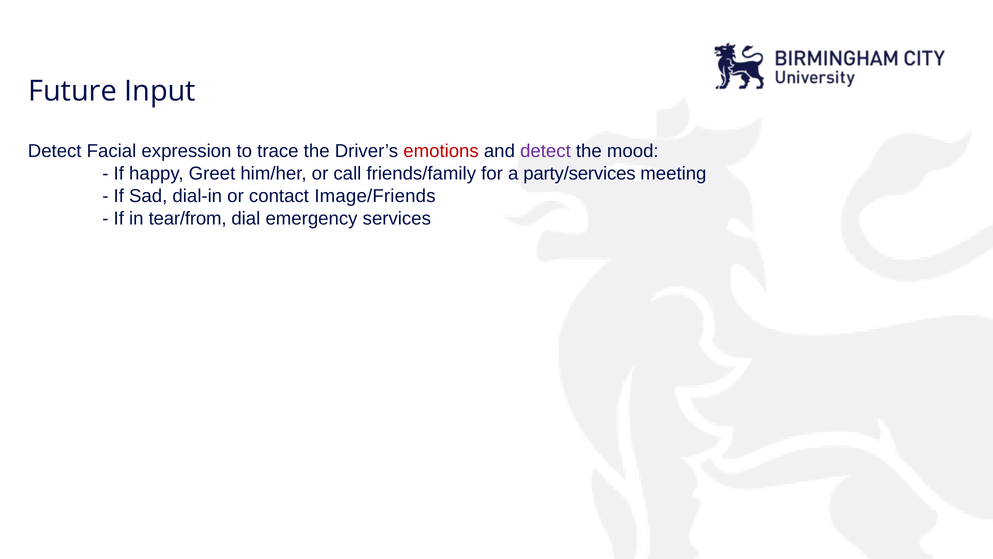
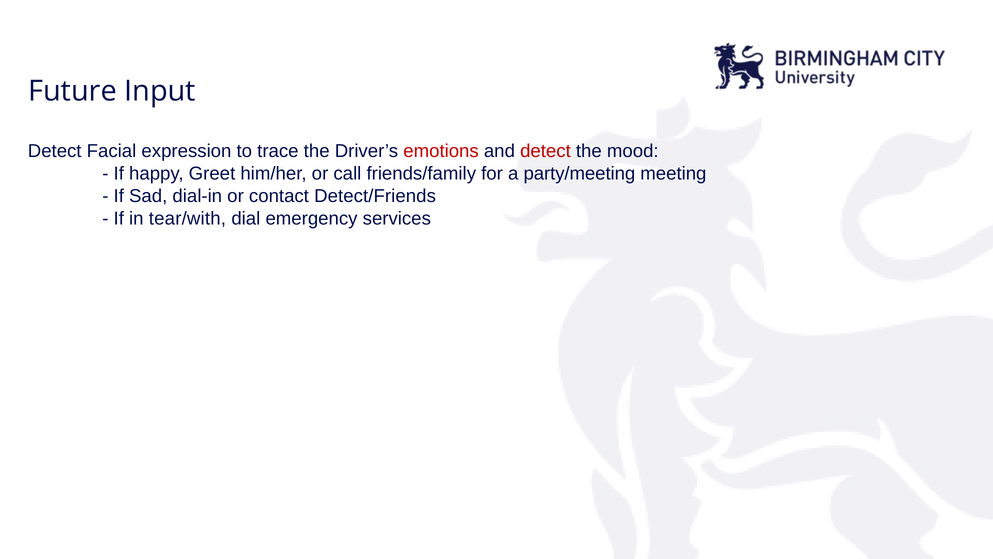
detect colour: purple -> red (545, 151)
party/services: party/services -> party/meeting (579, 174)
Image/Friends: Image/Friends -> Detect/Friends (375, 196)
tear/from: tear/from -> tear/with (187, 218)
